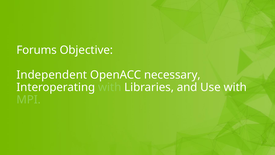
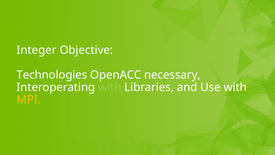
Forums: Forums -> Integer (37, 50)
Independent: Independent -> Technologies (52, 75)
MPI colour: light green -> yellow (29, 100)
